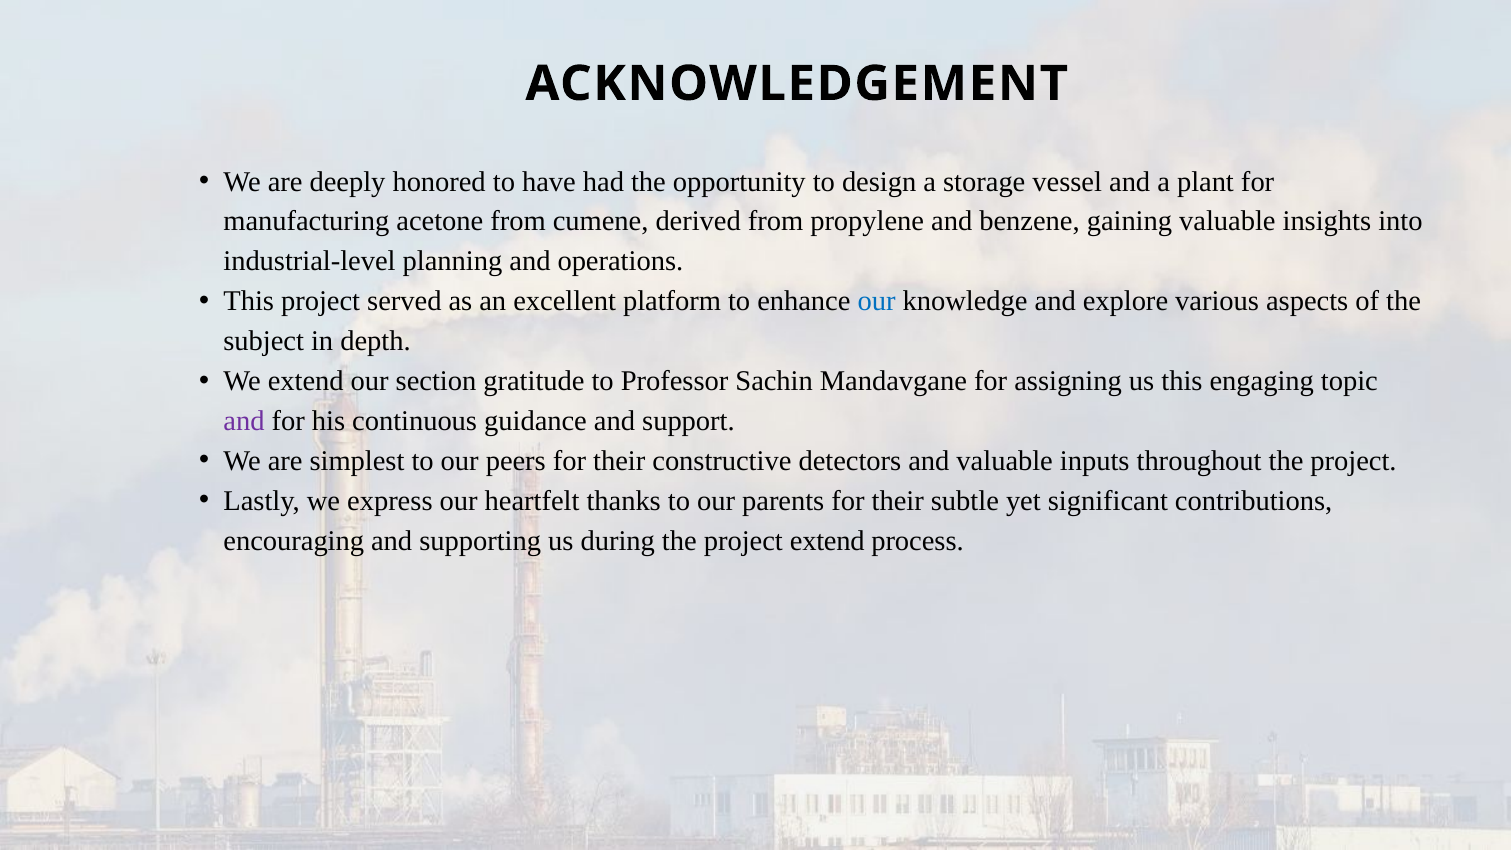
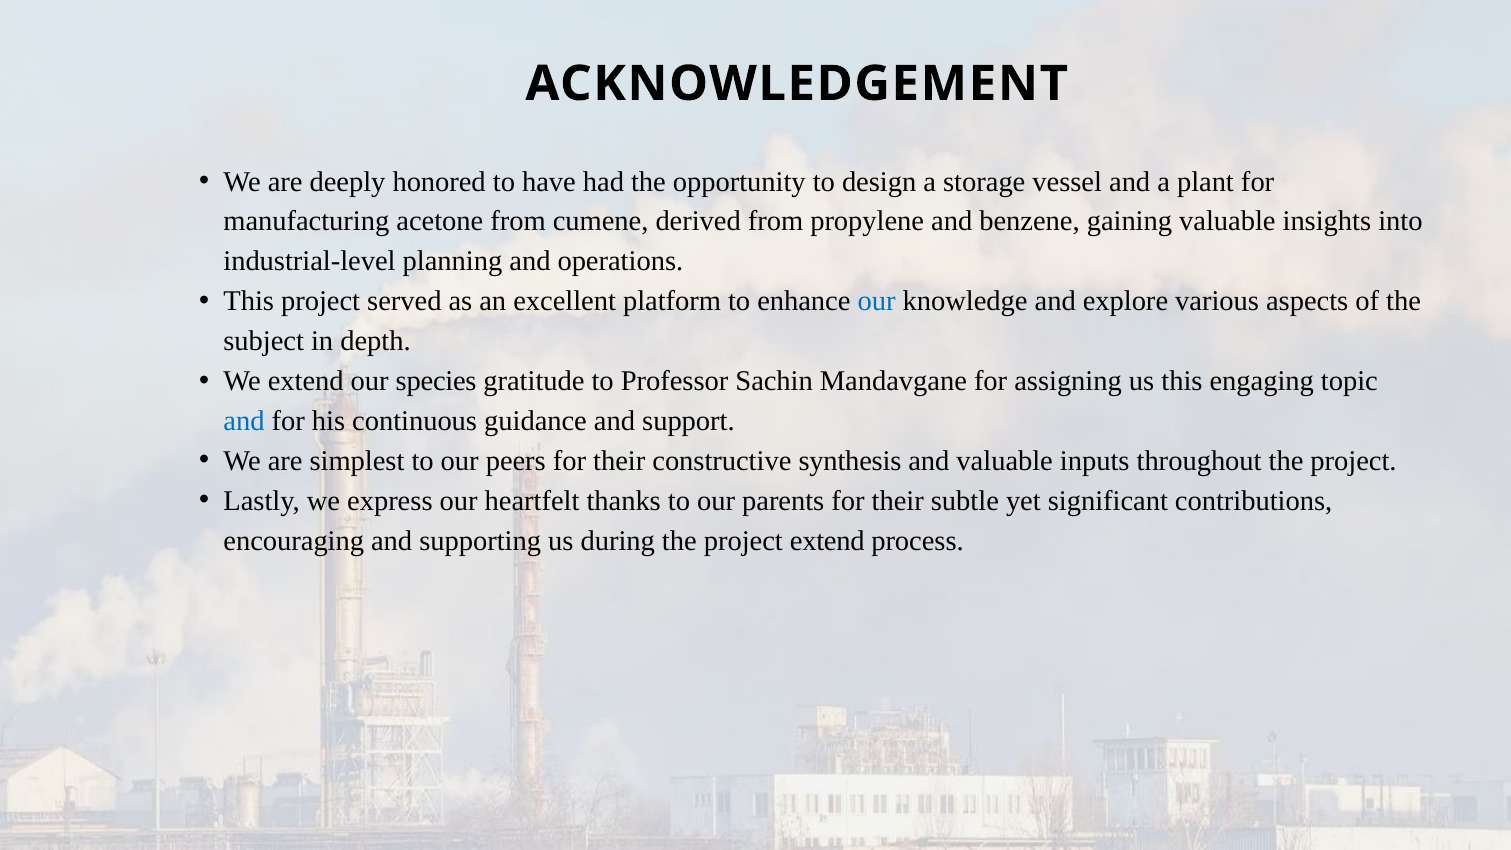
section: section -> species (436, 381)
and colour: purple -> blue (244, 421)
detectors: detectors -> synthesis (850, 461)
